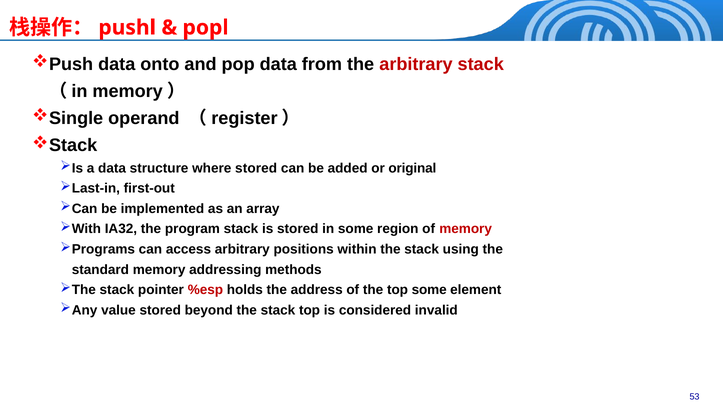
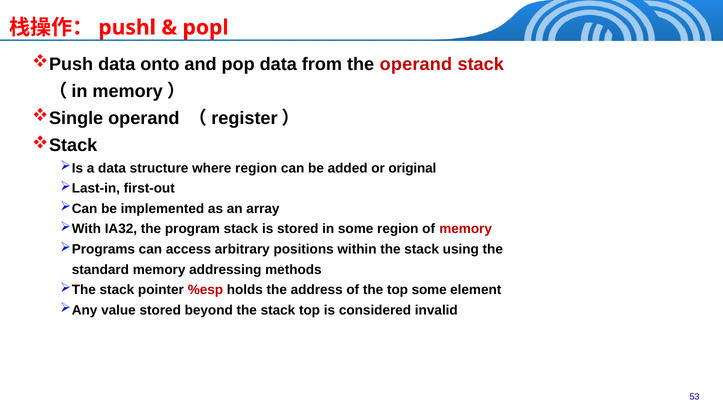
the arbitrary: arbitrary -> operand (416, 64)
where stored: stored -> region (256, 168)
